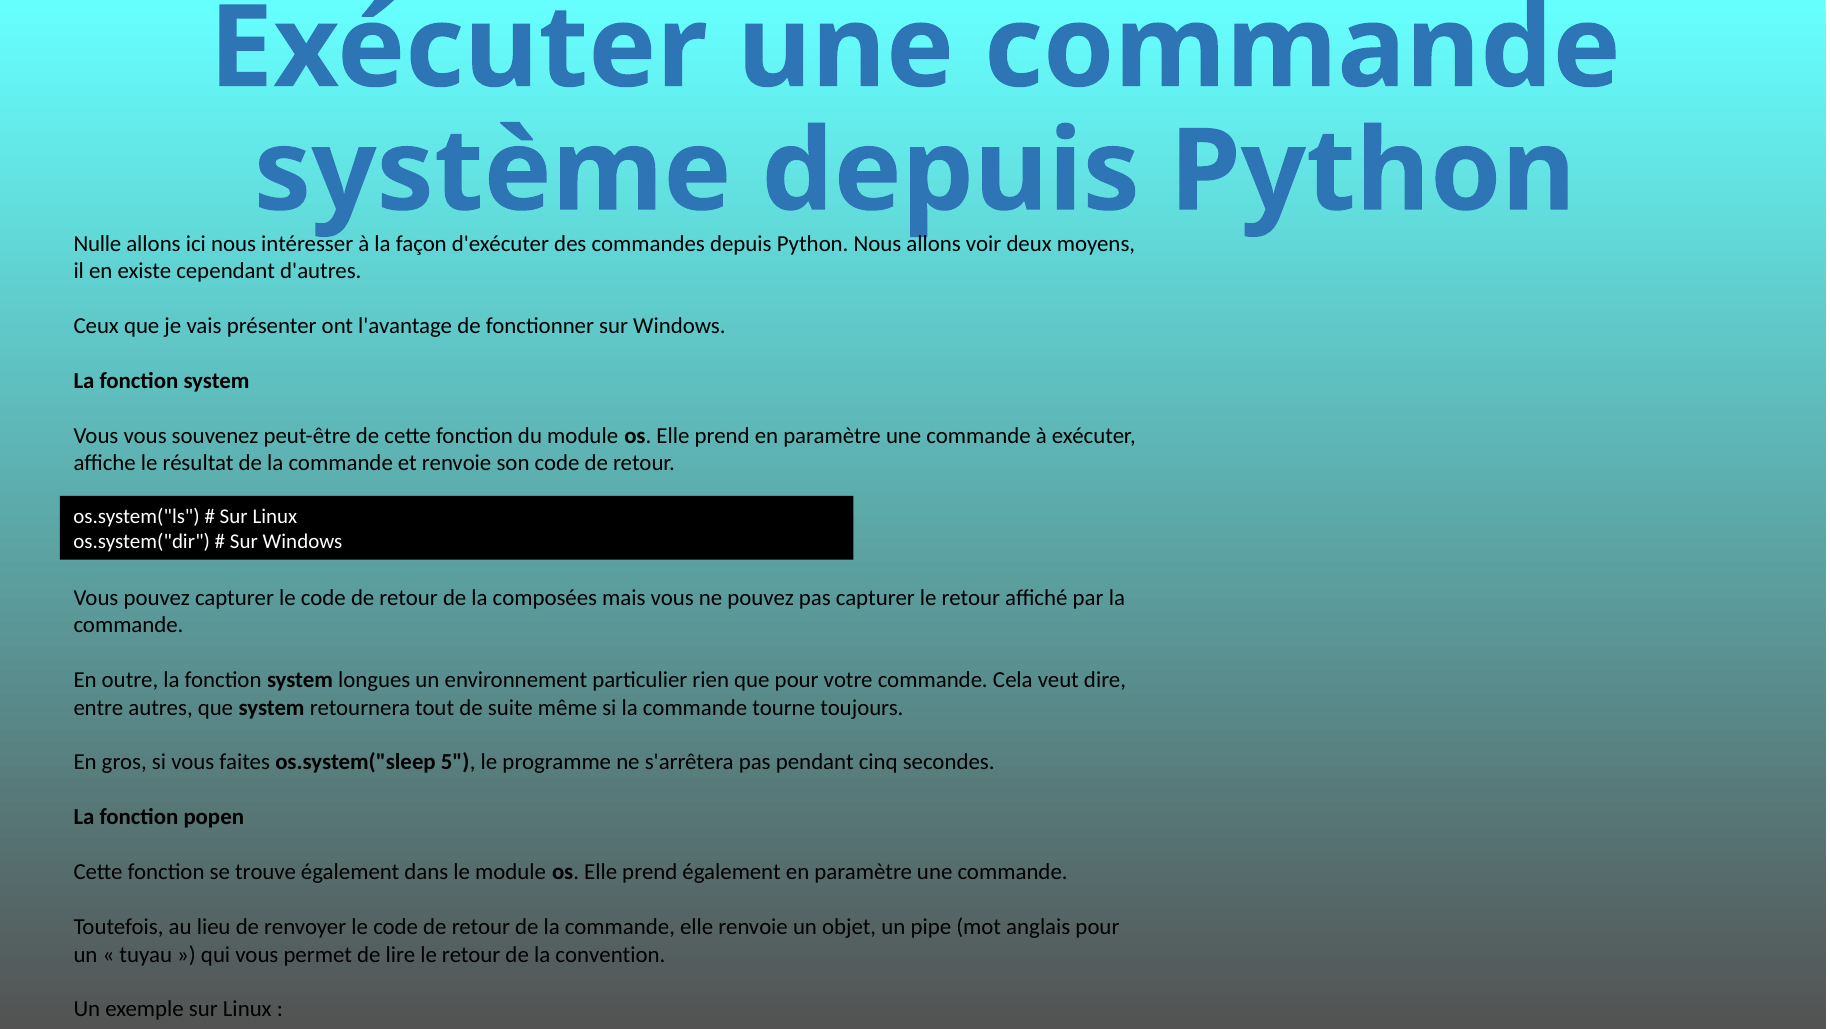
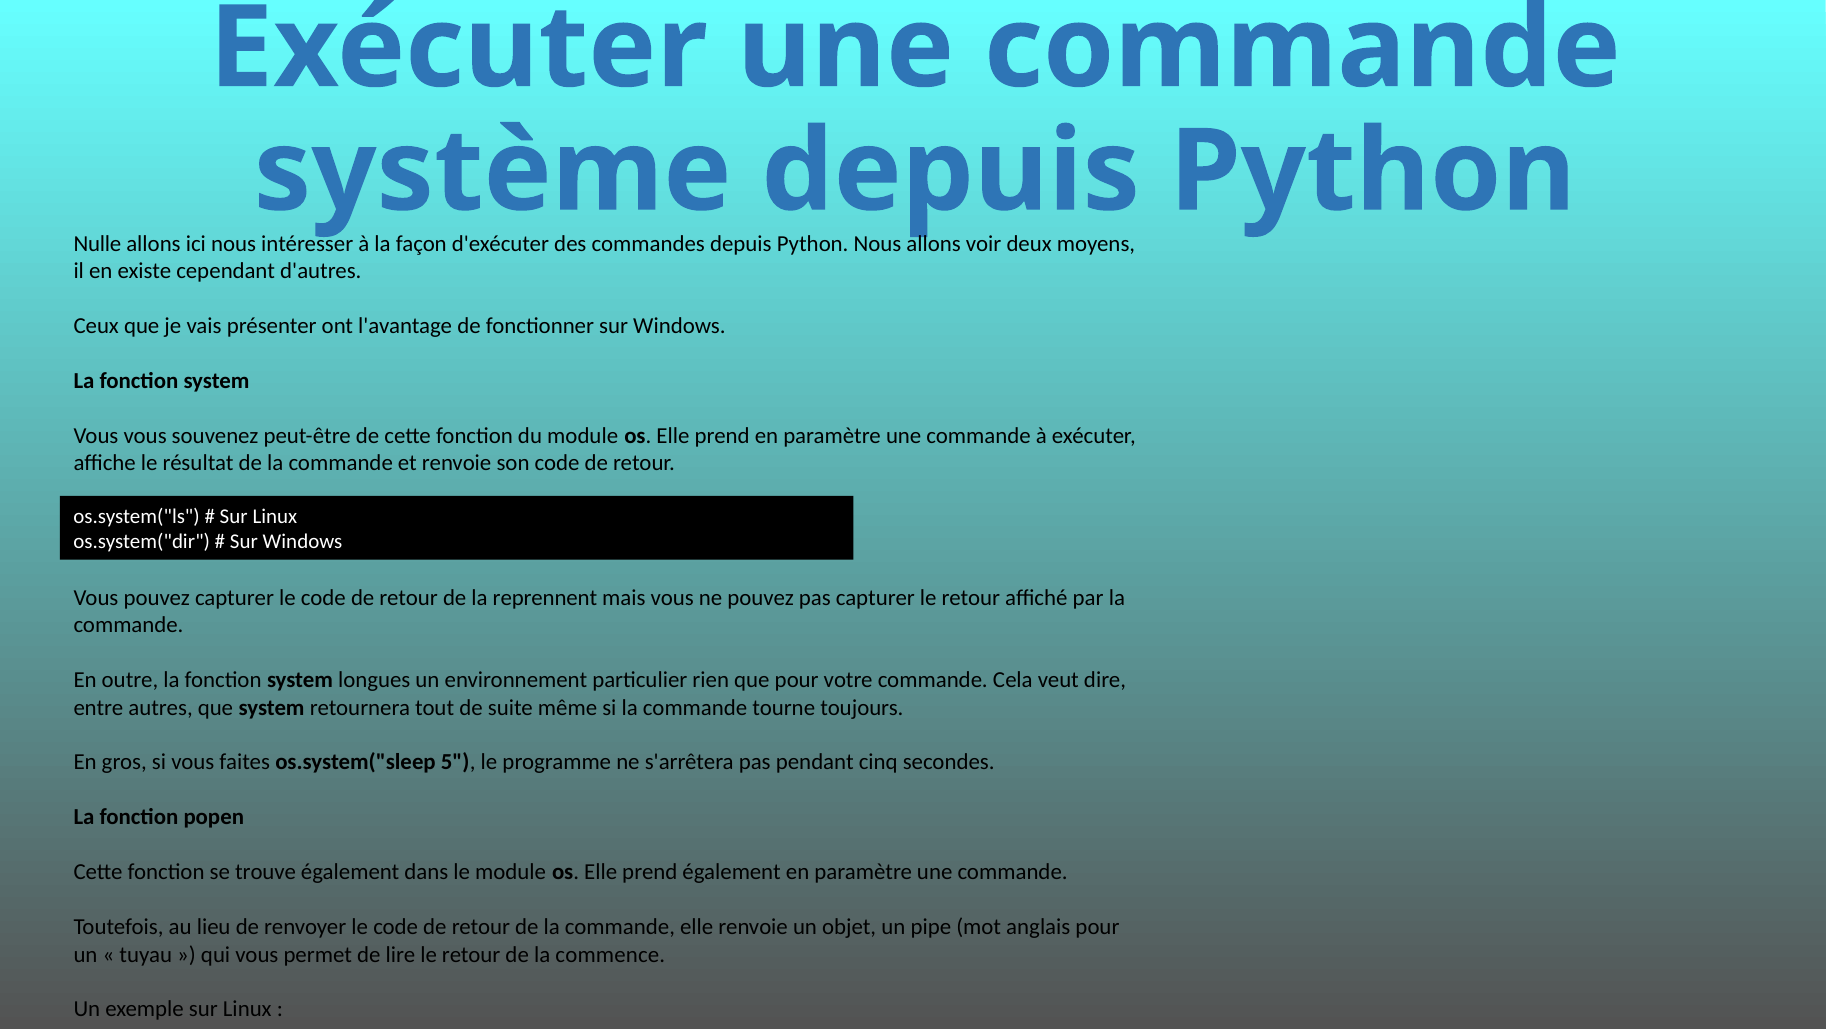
composées: composées -> reprennent (545, 598)
convention: convention -> commence (610, 955)
